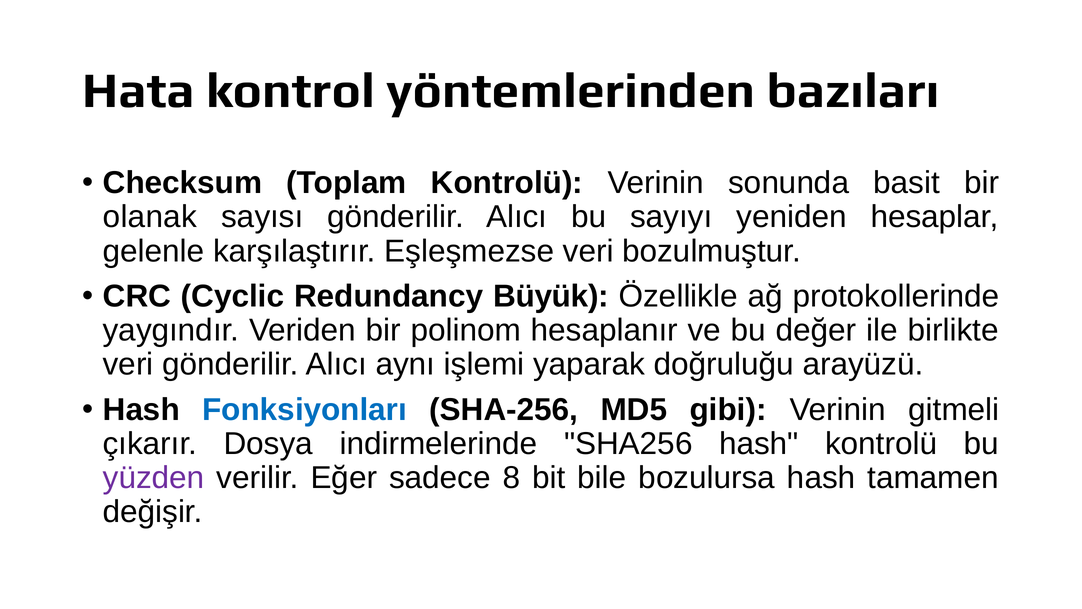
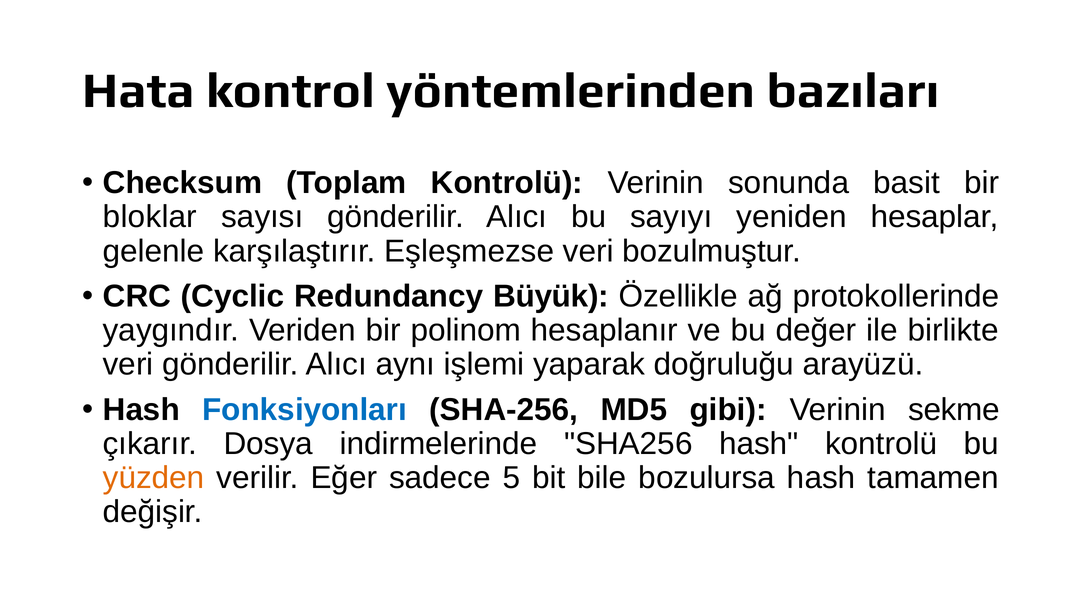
olanak: olanak -> bloklar (150, 217)
gitmeli: gitmeli -> sekme (954, 410)
yüzden colour: purple -> orange (154, 478)
8: 8 -> 5 (511, 478)
